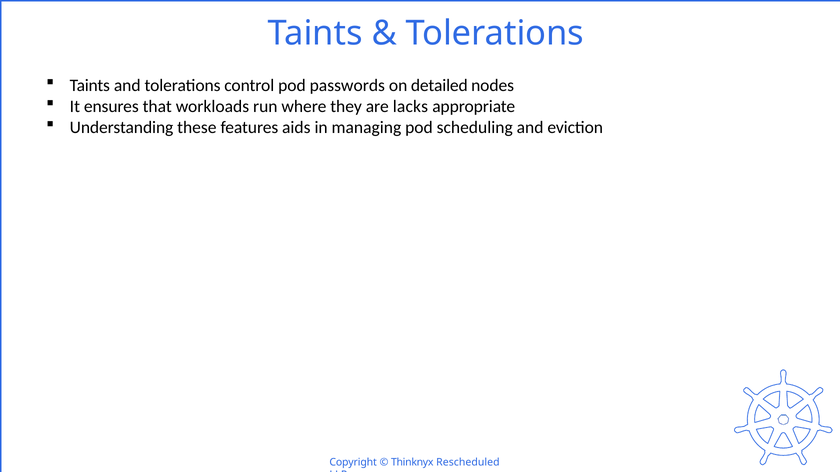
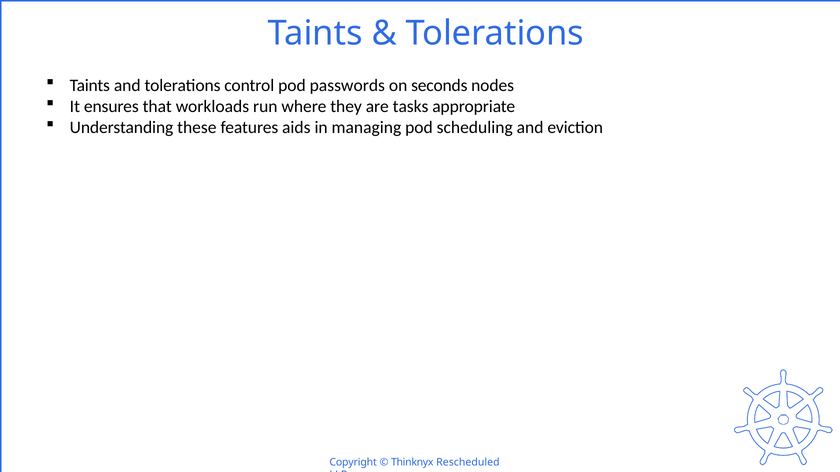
detailed: detailed -> seconds (439, 85)
lacks: lacks -> tasks (411, 106)
